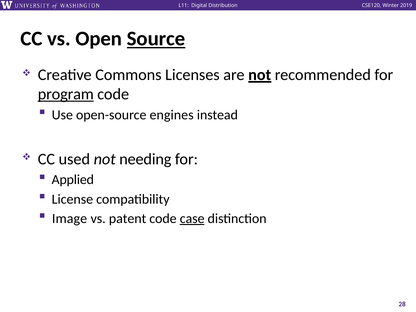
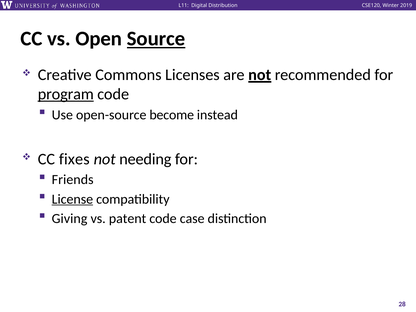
engines: engines -> become (172, 115)
used: used -> fixes (74, 159)
Applied: Applied -> Friends (73, 180)
License underline: none -> present (72, 199)
Image: Image -> Giving (70, 219)
case underline: present -> none (192, 219)
